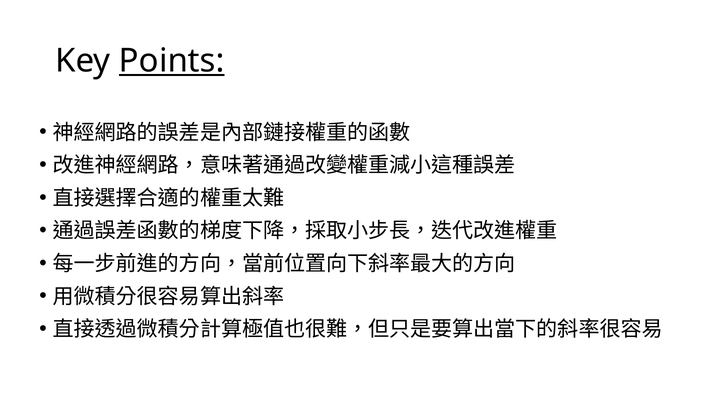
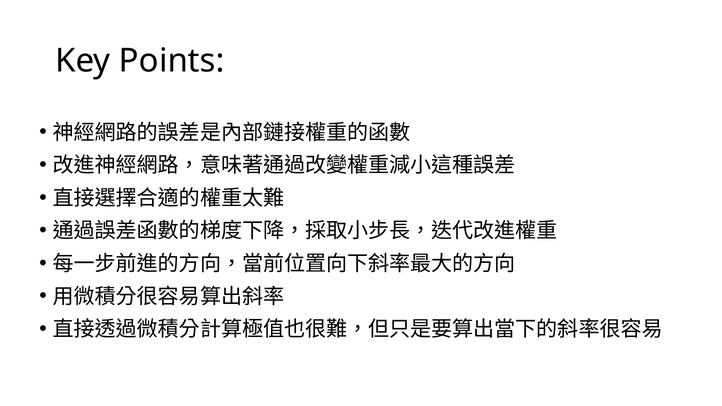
Points underline: present -> none (172, 61)
